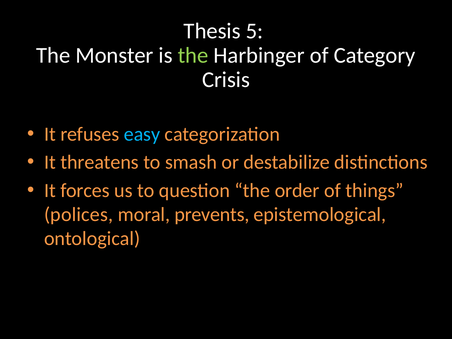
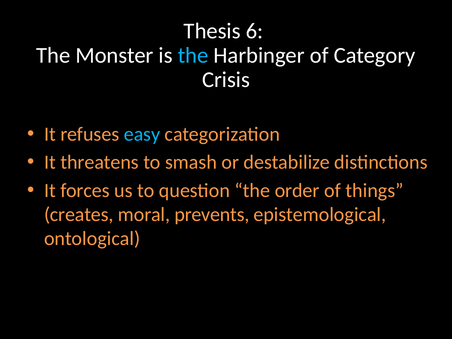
5: 5 -> 6 (254, 31)
the colour: light green -> light blue (193, 55)
polices: polices -> creates (79, 215)
